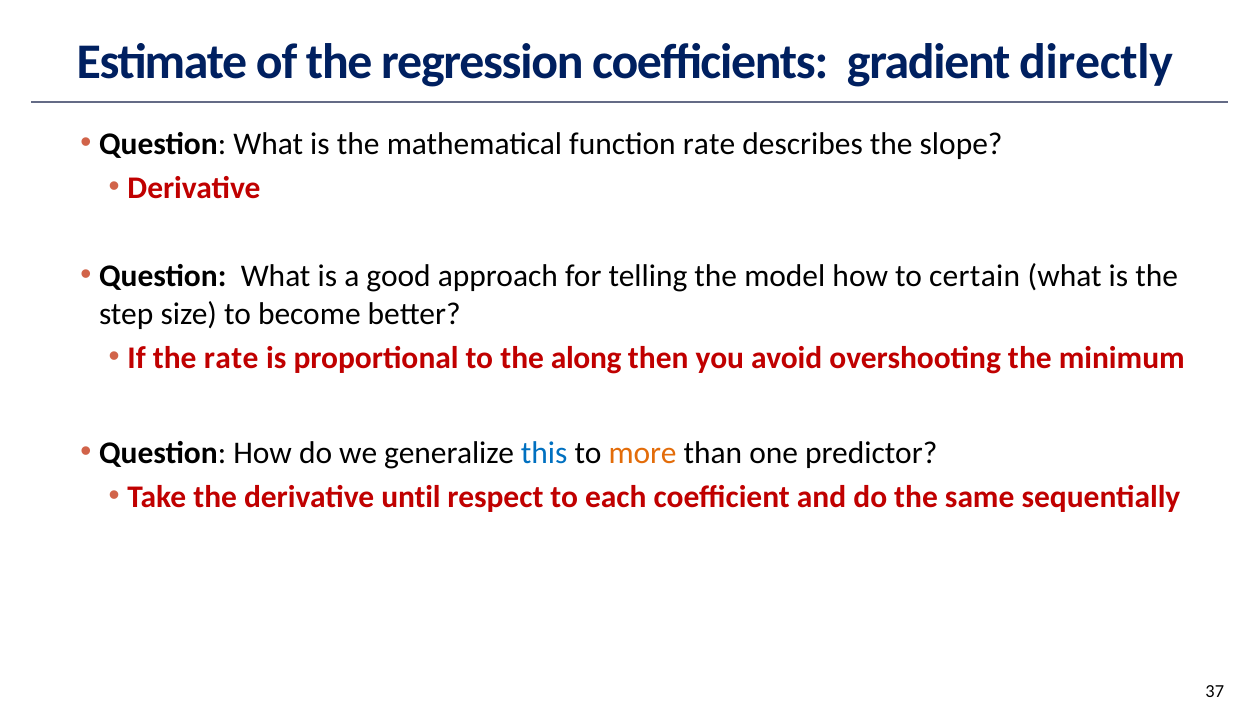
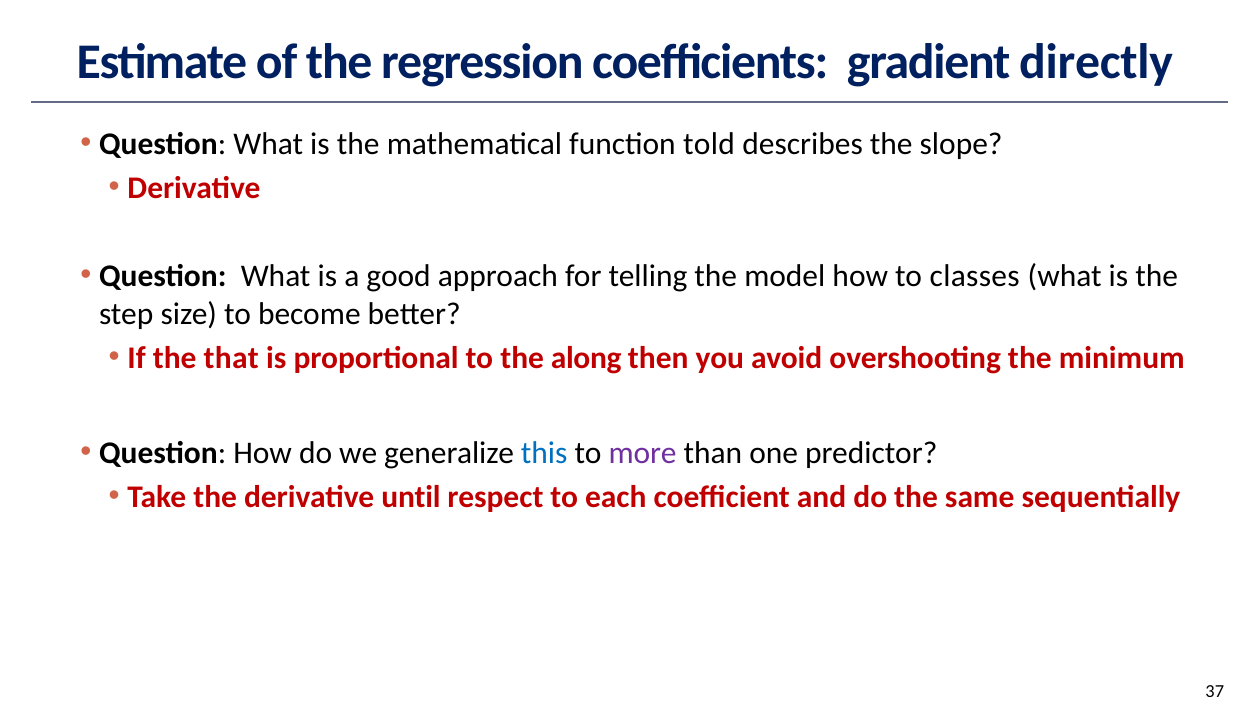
function rate: rate -> told (709, 144)
certain: certain -> classes (975, 276)
the rate: rate -> that (231, 358)
more colour: orange -> purple (643, 453)
